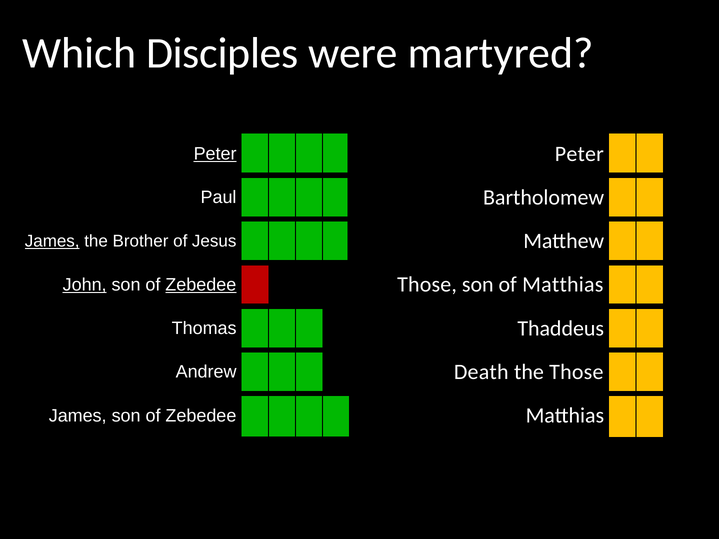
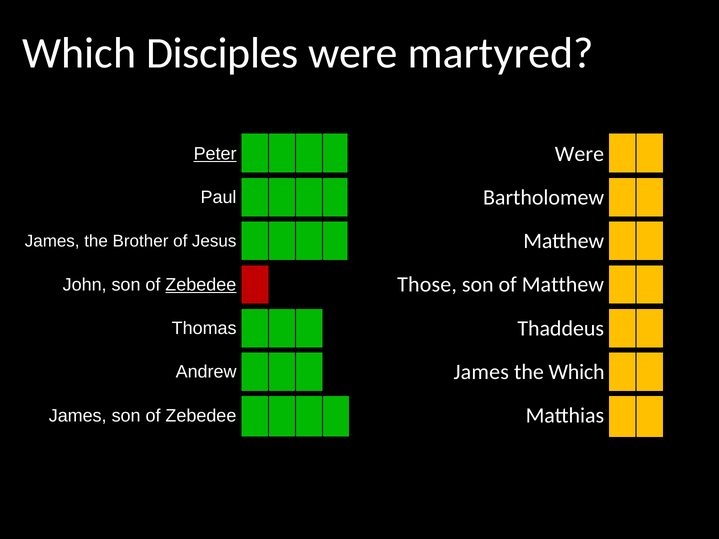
Peter: Peter -> Were (579, 154)
James underline: present -> none (52, 241)
of Matthias: Matthias -> Matthew (563, 285)
John underline: present -> none (85, 285)
Death: Death -> James (481, 372)
the Those: Those -> Which (577, 372)
